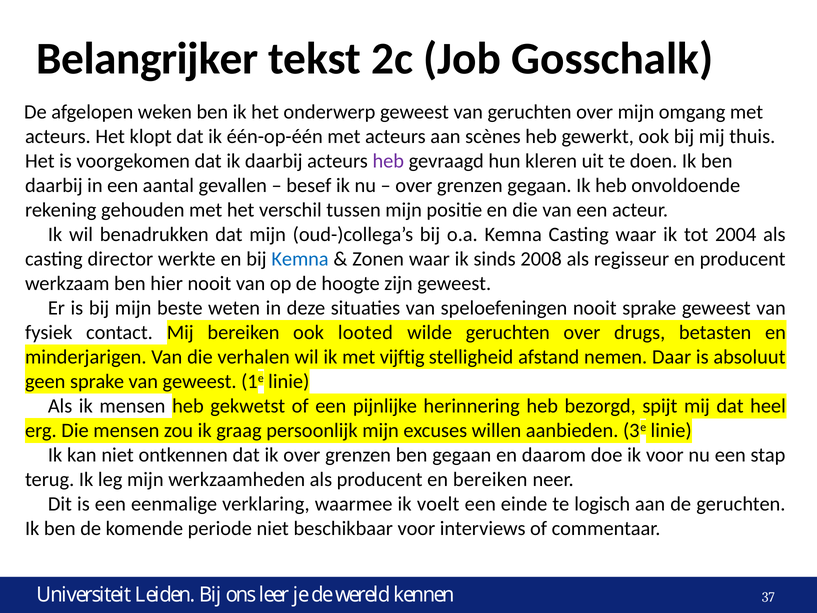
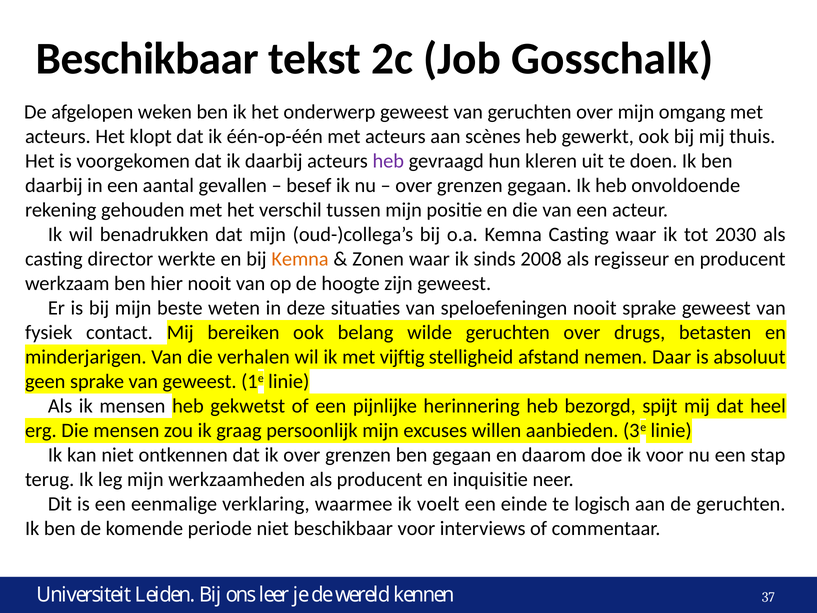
Belangrijker: Belangrijker -> Beschikbaar (147, 59)
2004: 2004 -> 2030 (736, 234)
Kemna colour: blue -> orange (300, 259)
looted: looted -> belang (366, 332)
en bereiken: bereiken -> inquisitie (490, 479)
